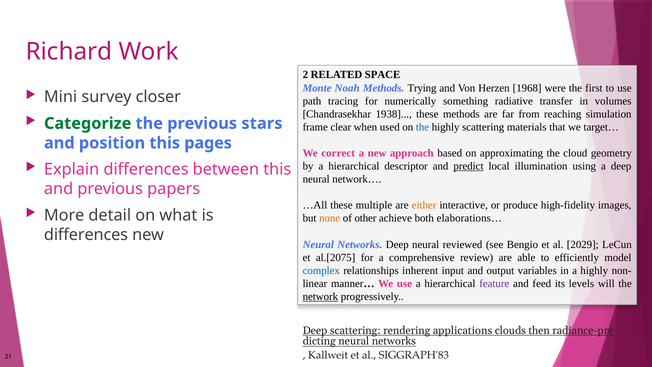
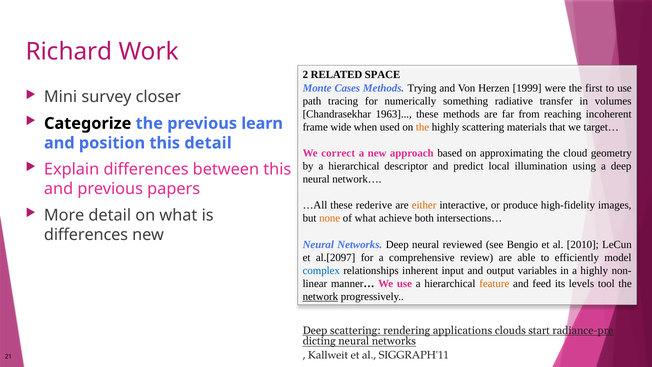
Noah: Noah -> Cases (347, 88)
1968: 1968 -> 1999 (527, 88)
1938: 1938 -> 1963 (394, 114)
simulation: simulation -> incoherent (609, 114)
Categorize colour: green -> black (88, 123)
stars: stars -> learn (262, 123)
clear: clear -> wide (341, 127)
the colour: blue -> orange (422, 127)
this pages: pages -> detail (208, 143)
predict underline: present -> none (469, 166)
multiple: multiple -> rederive (374, 205)
of other: other -> what (365, 218)
elaborations…: elaborations… -> intersections… (469, 218)
2029: 2029 -> 2010 (583, 244)
al.[2075: al.[2075 -> al.[2097 (336, 257)
feature colour: purple -> orange (494, 283)
will: will -> tool (606, 283)
then: then -> start (539, 330)
SIGGRAPH'83: SIGGRAPH'83 -> SIGGRAPH'11 (414, 355)
